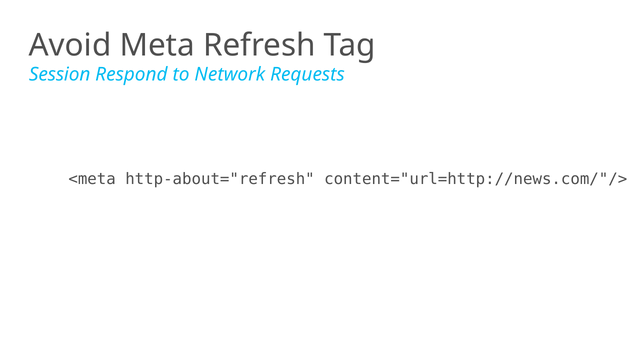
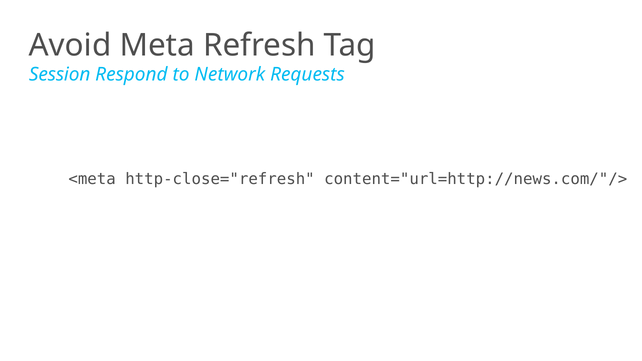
http-about="refresh: http-about="refresh -> http-close="refresh (220, 179)
